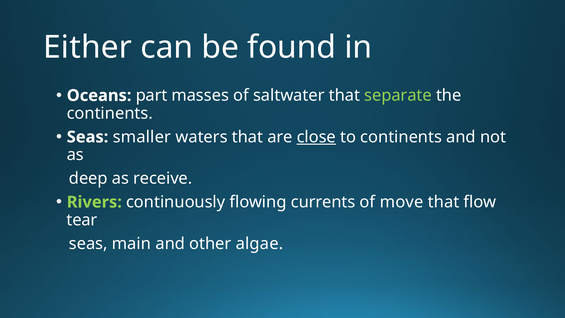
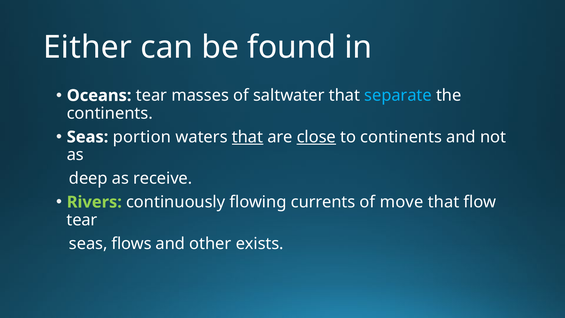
Oceans part: part -> tear (151, 95)
separate colour: light green -> light blue (398, 95)
smaller: smaller -> portion (142, 137)
that underline: none -> present (248, 137)
main: main -> flows (132, 243)
algae: algae -> exists (260, 243)
